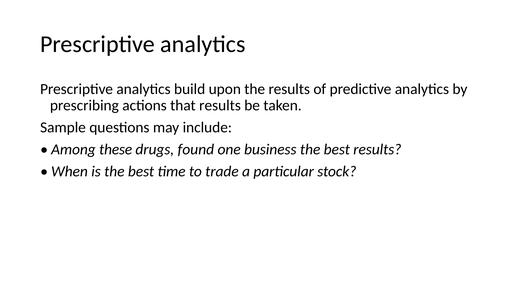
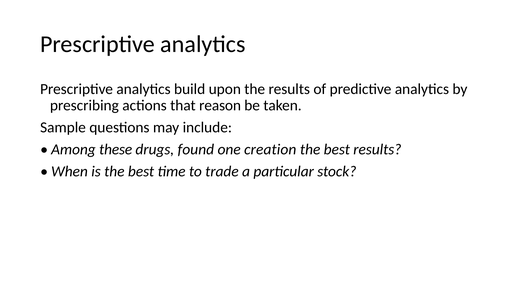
that results: results -> reason (220, 105)
business: business -> creation (270, 149)
